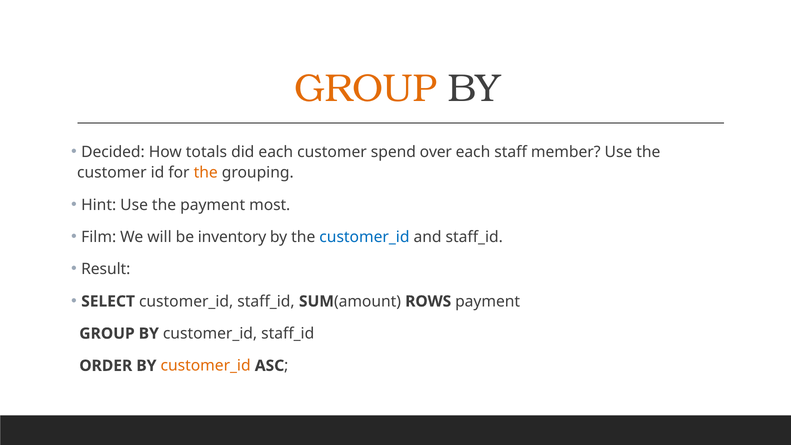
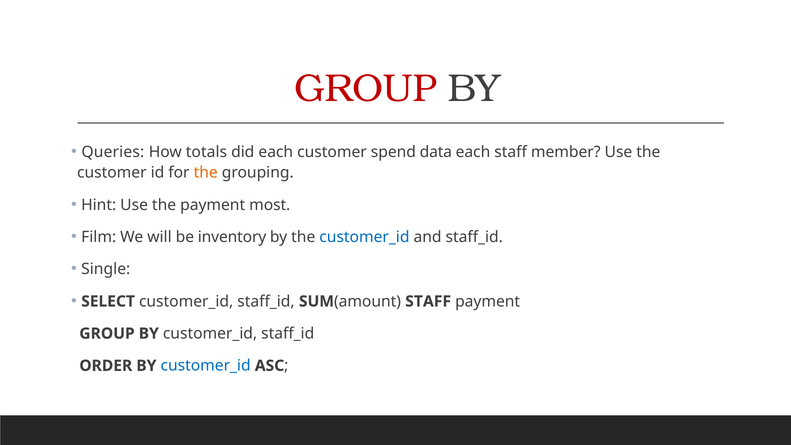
GROUP colour: orange -> red (366, 89)
Decided: Decided -> Queries (113, 152)
over: over -> data (436, 152)
Result: Result -> Single (106, 269)
ROWS: ROWS -> STAFF (428, 301)
customer_id colour: orange -> blue (206, 366)
